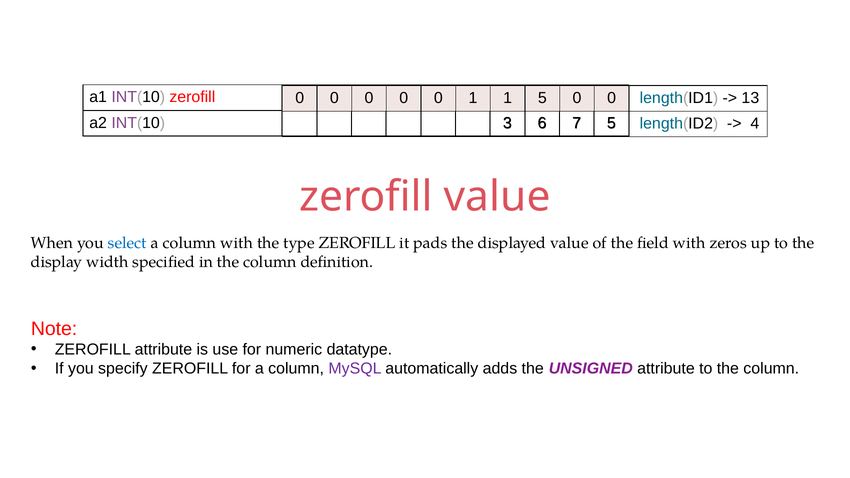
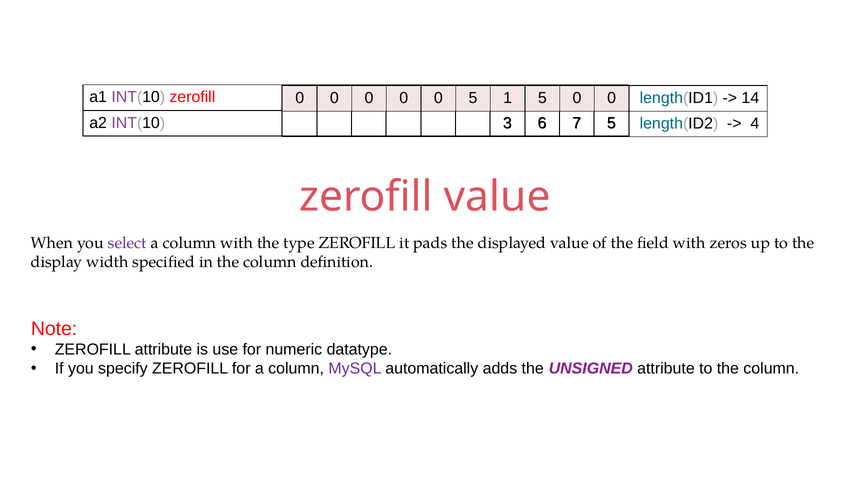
0 1: 1 -> 5 (473, 98)
13: 13 -> 14 (750, 98)
select colour: blue -> purple (127, 243)
